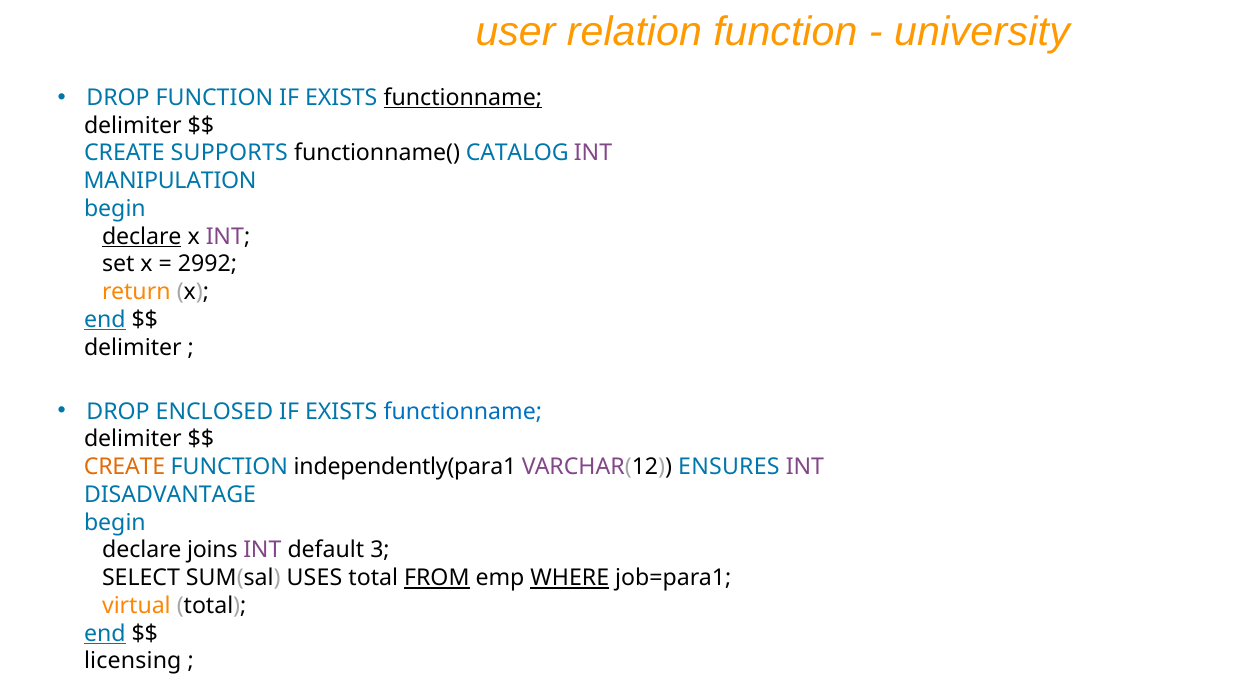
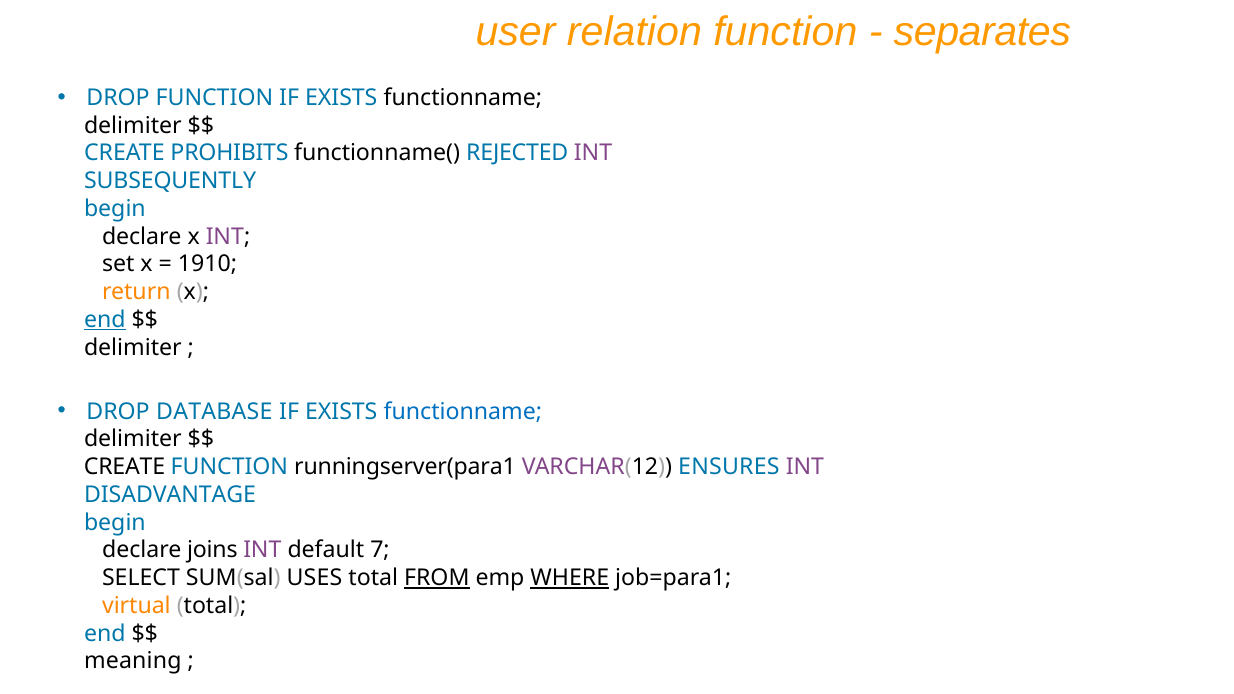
university: university -> separates (982, 32)
functionname underline: present -> none (463, 98)
SUPPORTS: SUPPORTS -> PROHIBITS (230, 153)
CATALOG: CATALOG -> REJECTED (517, 153)
MANIPULATION: MANIPULATION -> SUBSEQUENTLY (170, 181)
declare underline: present -> none (142, 237)
2992: 2992 -> 1910 (207, 264)
ENCLOSED: ENCLOSED -> DATABASE (214, 411)
CREATE colour: orange -> black (125, 467)
independently(para1: independently(para1 -> runningserver(para1 (405, 467)
3: 3 -> 7 (380, 550)
end underline: present -> none (105, 634)
licensing: licensing -> meaning (133, 661)
